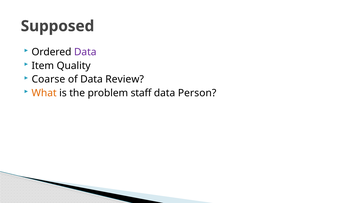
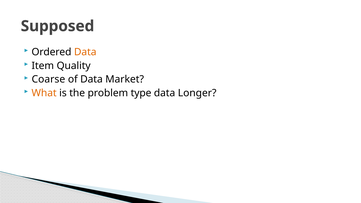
Data colour: purple -> orange (85, 52)
Review: Review -> Market (125, 79)
staff: staff -> type (141, 93)
Person: Person -> Longer (197, 93)
